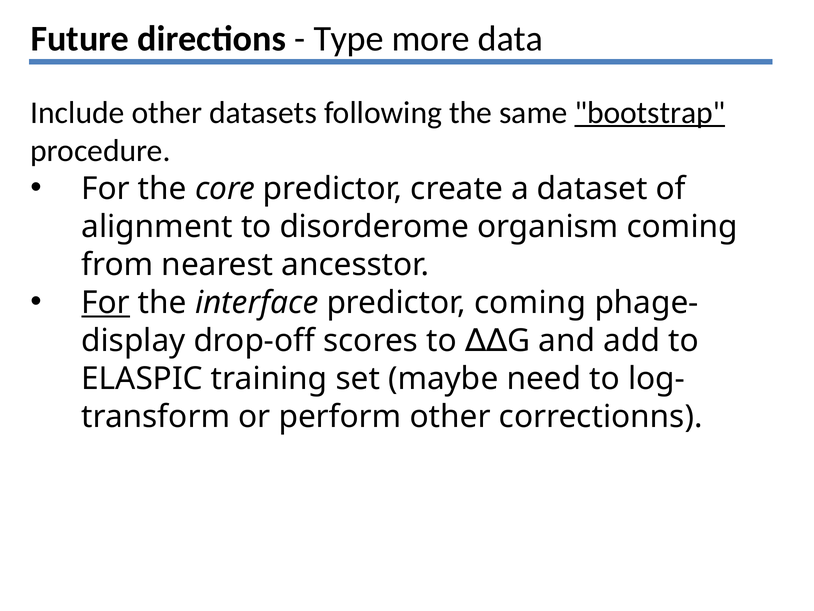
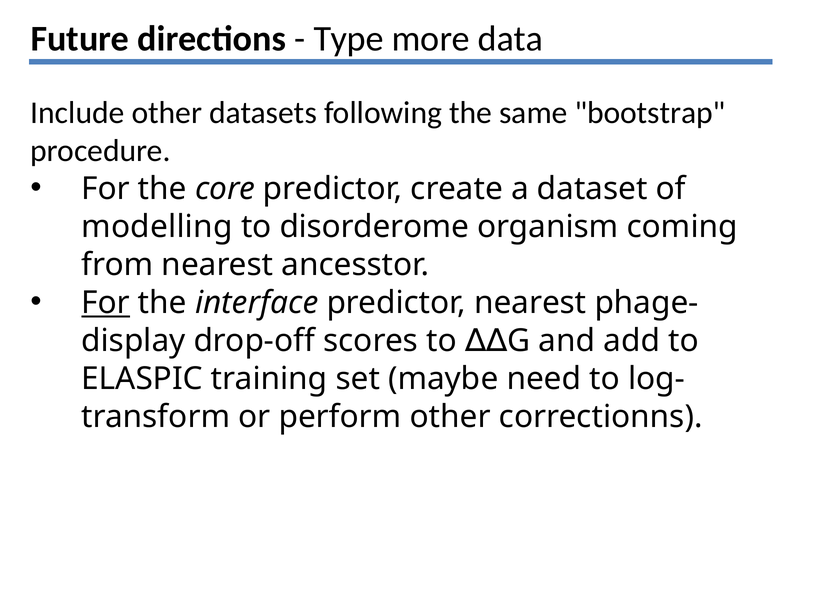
bootstrap underline: present -> none (650, 112)
alignment: alignment -> modelling (157, 226)
predictor coming: coming -> nearest (530, 302)
